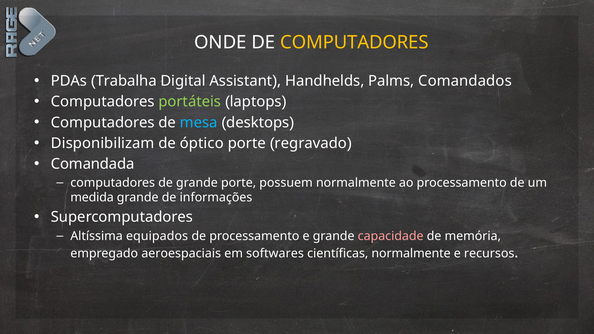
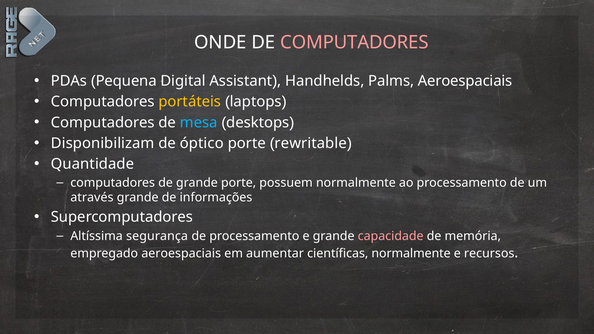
COMPUTADORES colour: yellow -> pink (354, 42)
Trabalha: Trabalha -> Pequena (126, 81)
Palms Comandados: Comandados -> Aeroespaciais (465, 81)
portáteis colour: light green -> yellow (190, 102)
regravado: regravado -> rewritable (311, 143)
Comandada: Comandada -> Quantidade (93, 164)
medida: medida -> através (92, 198)
equipados: equipados -> segurança (157, 236)
softwares: softwares -> aumentar (275, 254)
